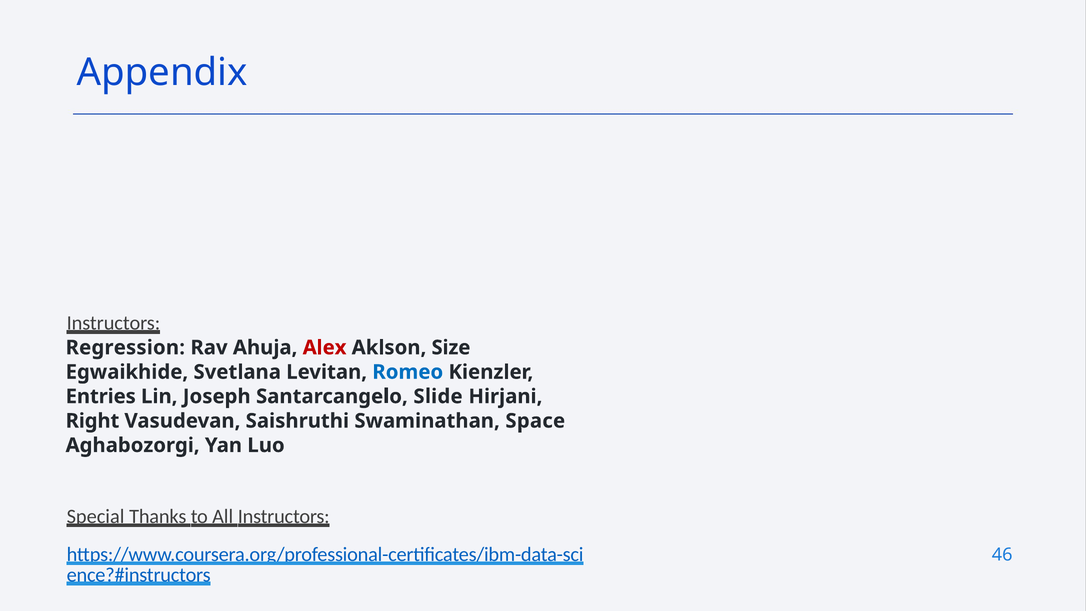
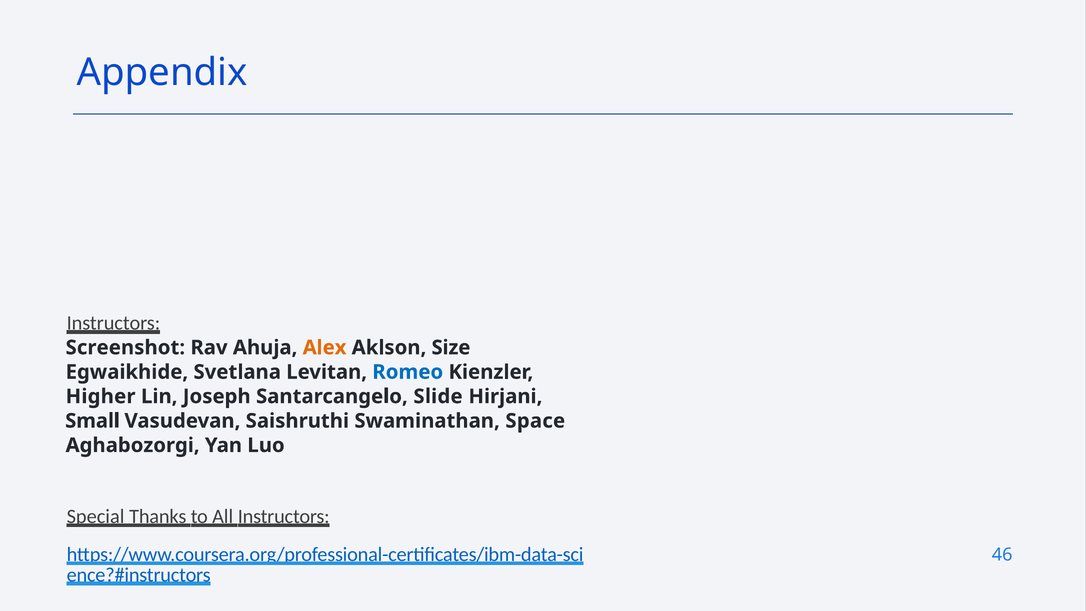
Regression: Regression -> Screenshot (125, 348)
Alex colour: red -> orange (325, 348)
Entries: Entries -> Higher (101, 396)
Right: Right -> Small (92, 421)
